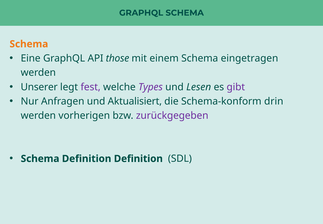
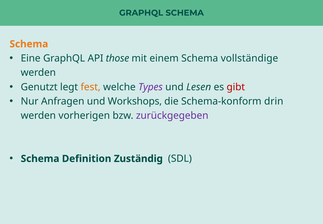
eingetragen: eingetragen -> vollständige (249, 58)
Unserer: Unserer -> Genutzt (39, 87)
fest colour: purple -> orange (91, 87)
gibt colour: purple -> red (236, 87)
Aktualisiert: Aktualisiert -> Workshops (135, 101)
Definition Definition: Definition -> Zuständig (138, 158)
